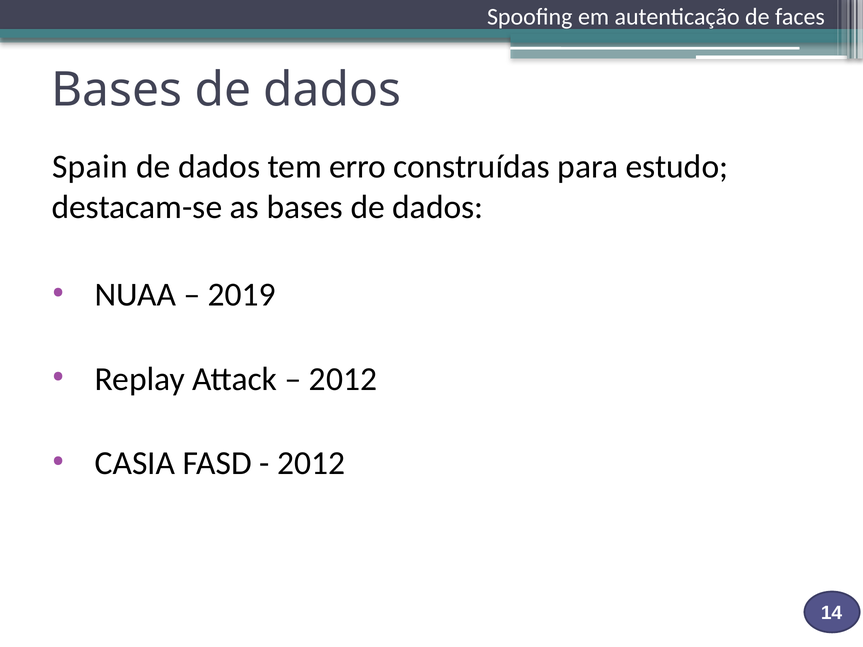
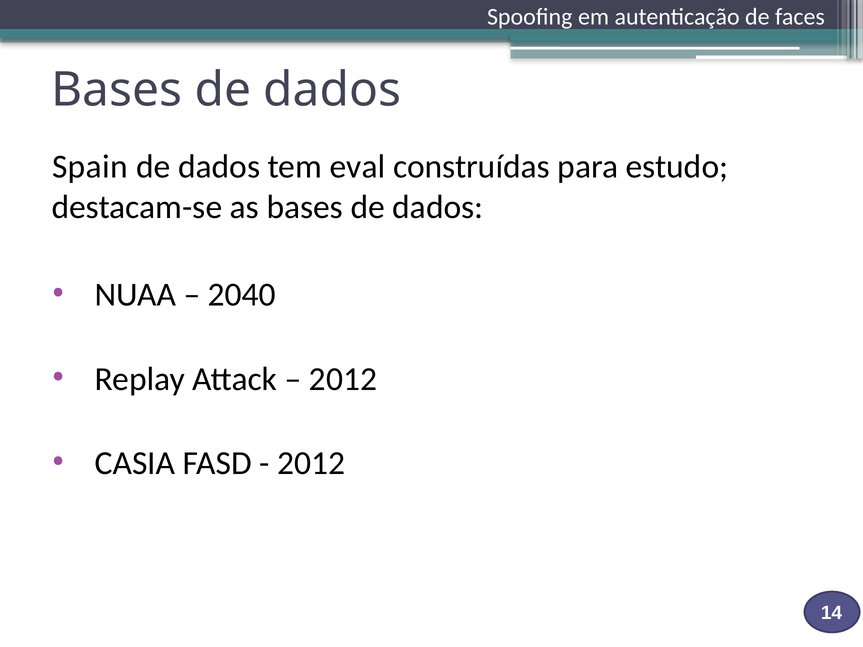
erro: erro -> eval (358, 167)
2019: 2019 -> 2040 (242, 295)
